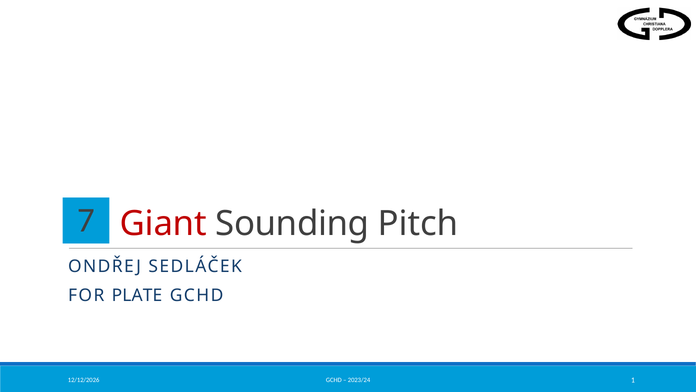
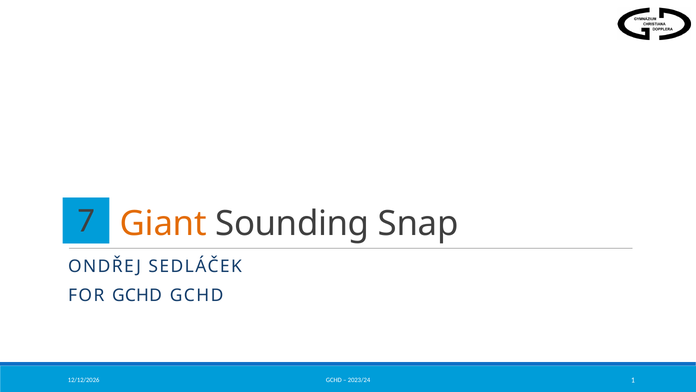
Giant colour: red -> orange (163, 224)
Pitch: Pitch -> Snap (418, 224)
FOR PLATE: PLATE -> GCHD (137, 295)
